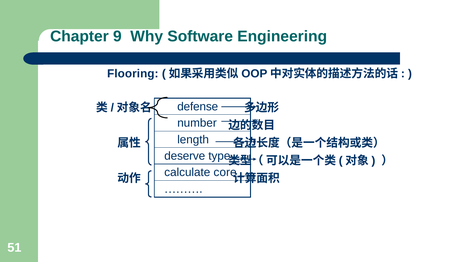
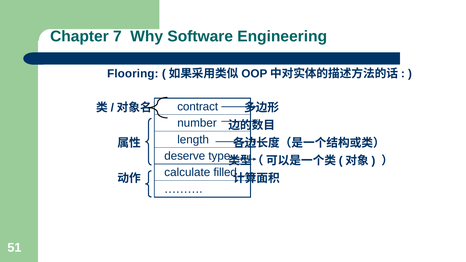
9: 9 -> 7 (117, 36)
defense: defense -> contract (198, 107)
core: core -> filled (225, 173)
